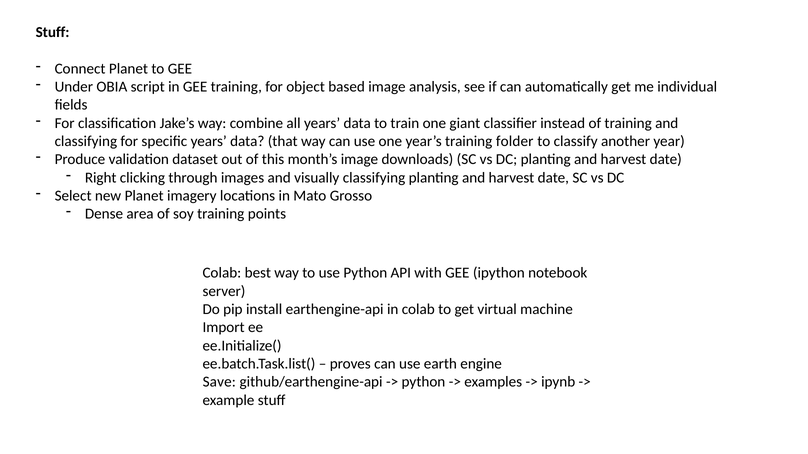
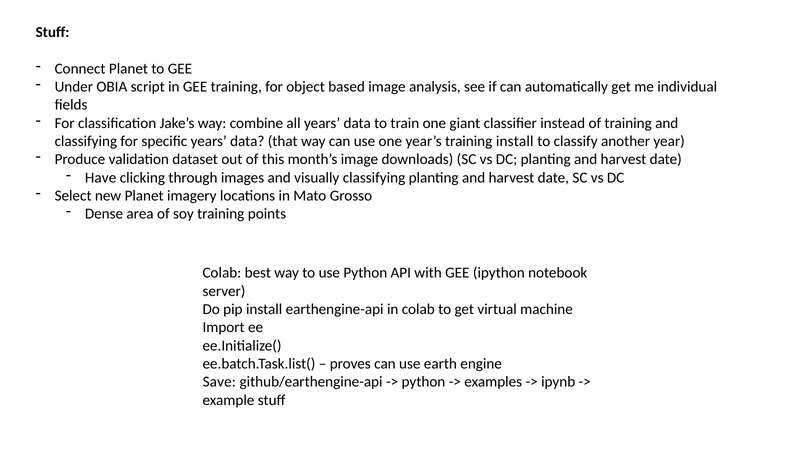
training folder: folder -> install (515, 141)
Right: Right -> Have (101, 178)
